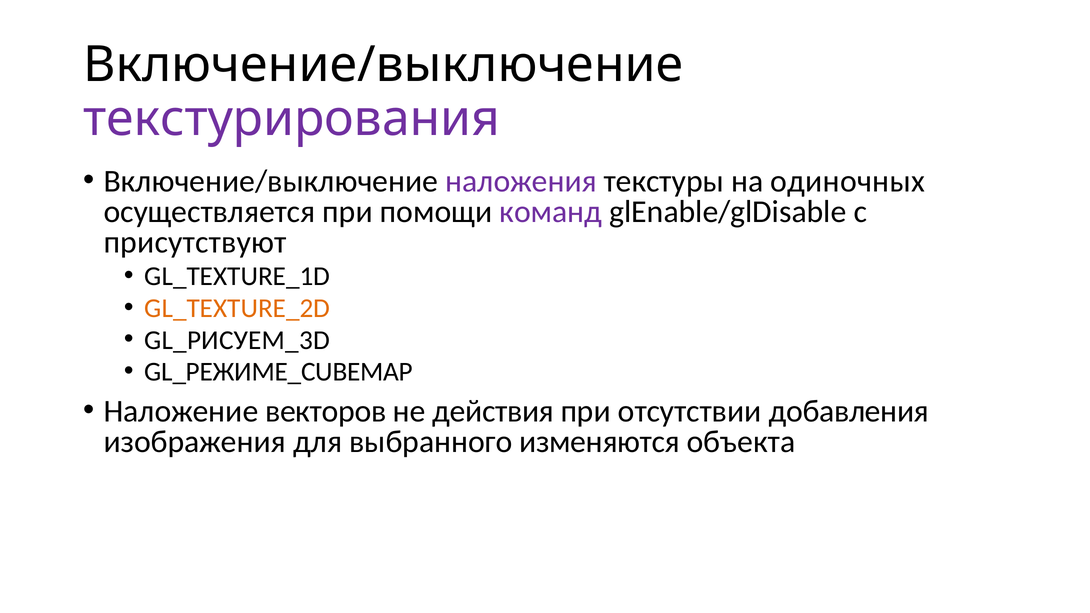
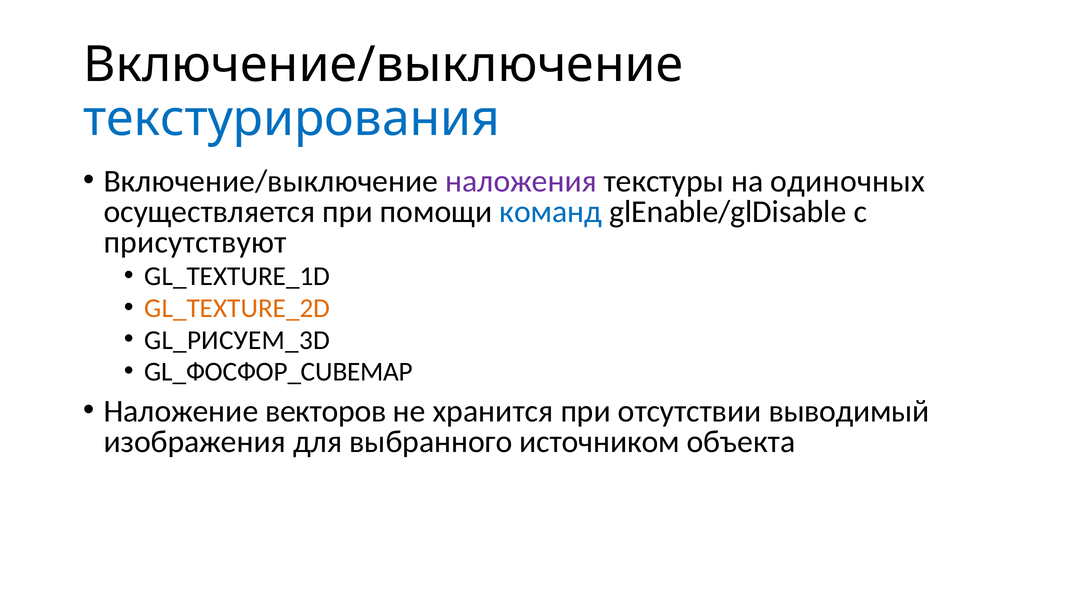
текстурирования colour: purple -> blue (292, 119)
команд colour: purple -> blue (551, 212)
GL_РЕЖИМЕ_CUBEMAP: GL_РЕЖИМЕ_CUBEMAP -> GL_ФОСФОР_CUBEMAP (279, 372)
действия: действия -> хранится (493, 412)
добавления: добавления -> выводимый (849, 412)
изменяются: изменяются -> источником (600, 442)
